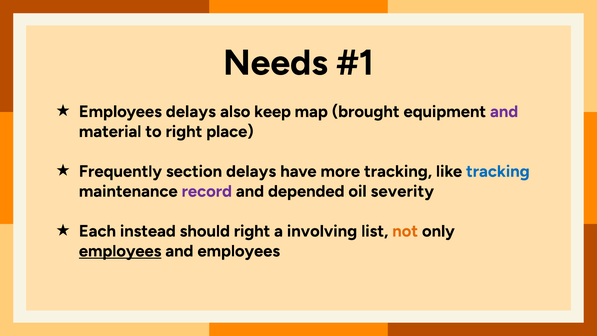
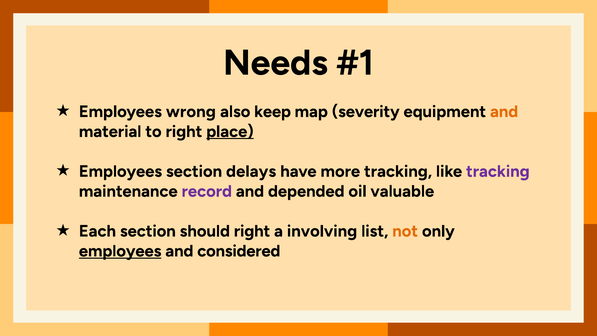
Employees delays: delays -> wrong (191, 112)
brought: brought -> severity (366, 112)
and colour: purple -> orange (504, 112)
place underline: none -> present (230, 131)
Frequently: Frequently -> Employees (120, 171)
tracking colour: blue -> purple (498, 171)
severity: severity -> valuable (402, 191)
Each instead: instead -> section (148, 231)
and employees: employees -> considered (239, 251)
